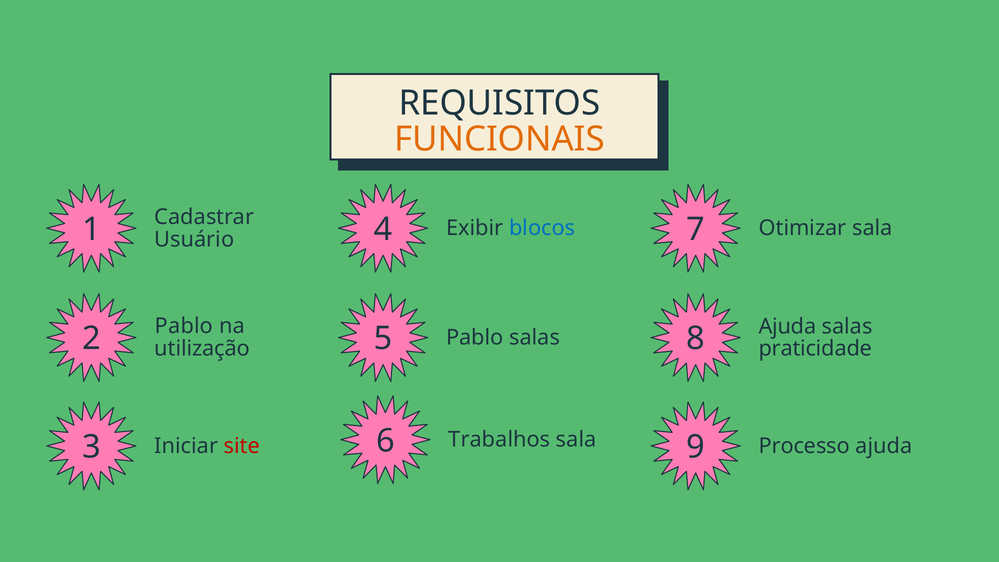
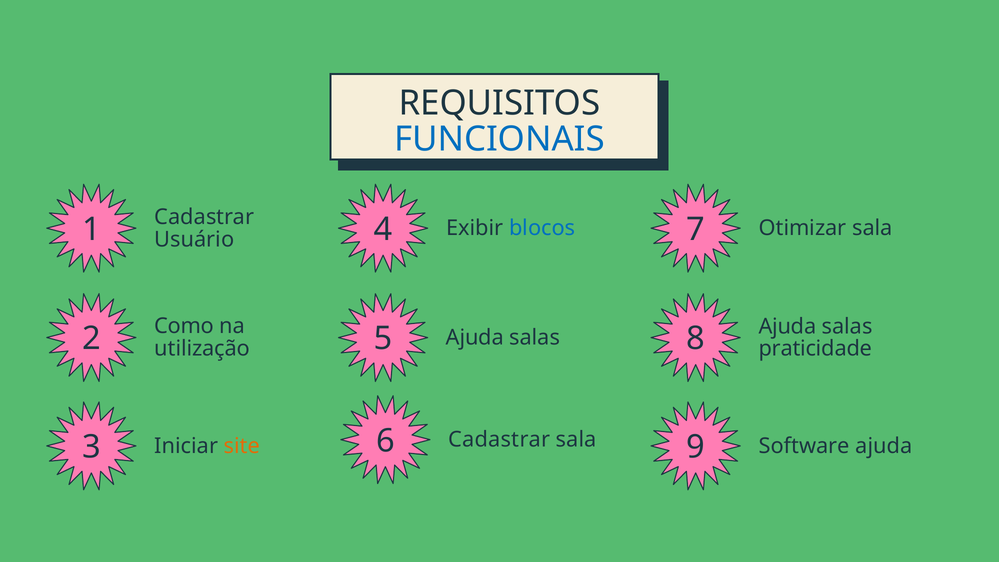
FUNCIONAIS colour: orange -> blue (499, 139)
Pablo: Pablo -> Como (184, 326)
Pablo: Pablo -> Ajuda (475, 337)
Trabalhos: Trabalhos -> Cadastrar (499, 440)
Processo: Processo -> Software (804, 446)
site colour: red -> orange (242, 446)
